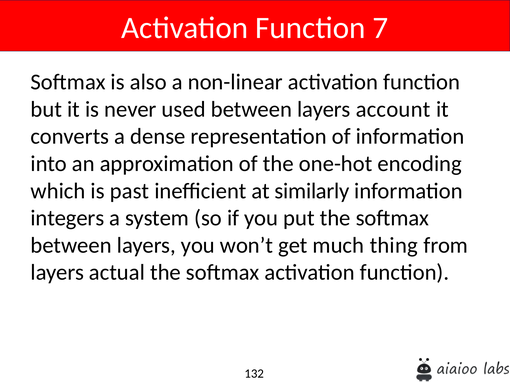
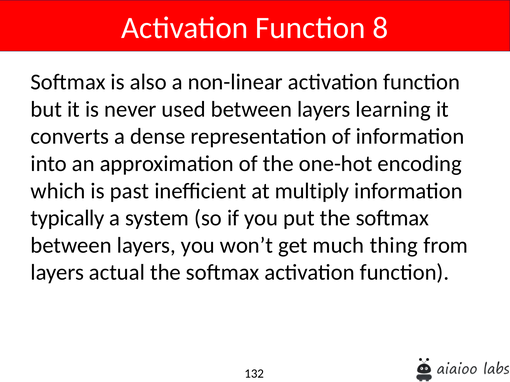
7: 7 -> 8 (381, 28)
account: account -> learning (393, 109)
similarly: similarly -> multiply (312, 191)
integers: integers -> typically (67, 218)
